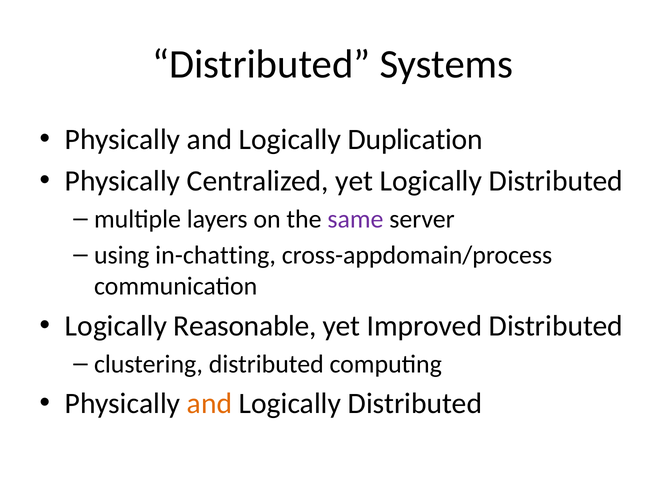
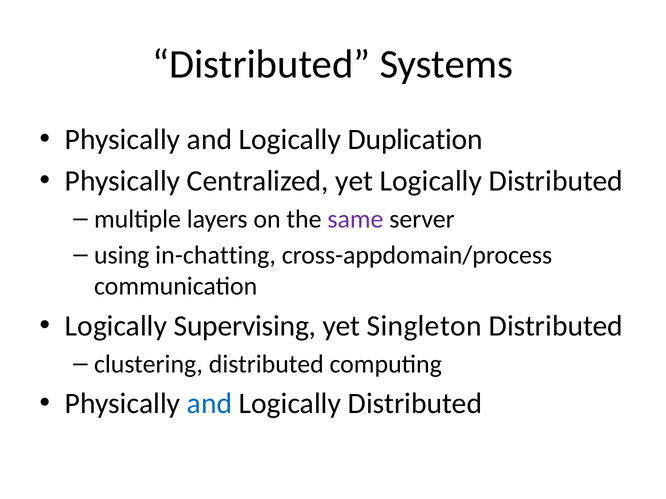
Reasonable: Reasonable -> Supervising (245, 326)
Improved: Improved -> Singleton (424, 326)
and colour: orange -> blue (210, 404)
